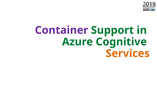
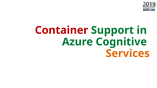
Container colour: purple -> red (62, 30)
